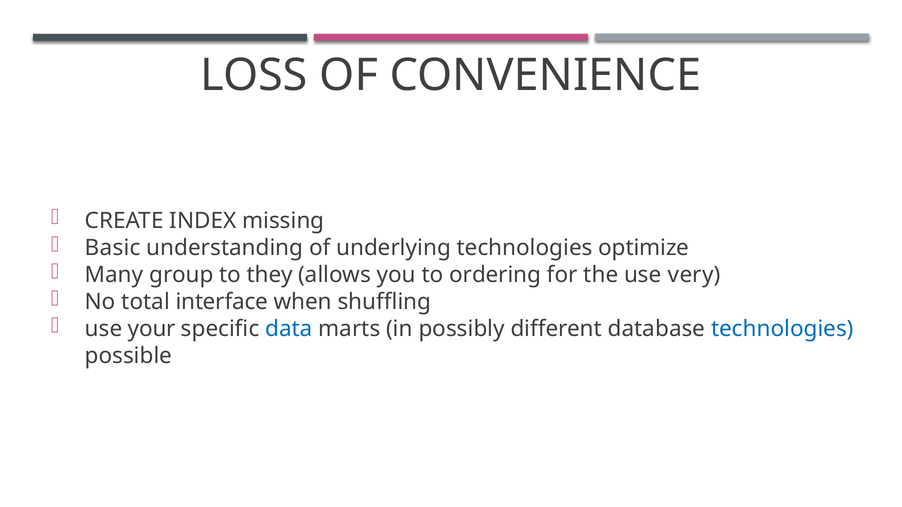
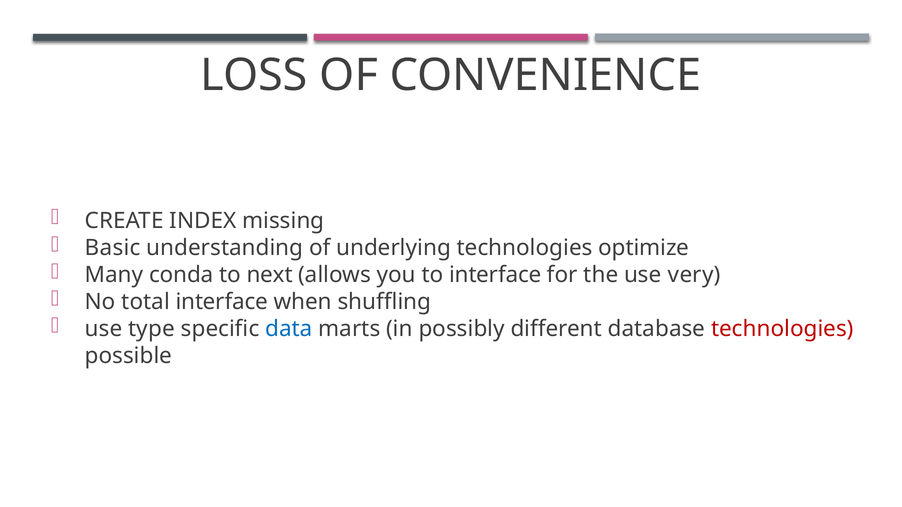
group: group -> conda (181, 275)
they: they -> next (270, 275)
to ordering: ordering -> interface (495, 275)
your: your -> type (152, 329)
technologies colour: blue -> red (782, 329)
